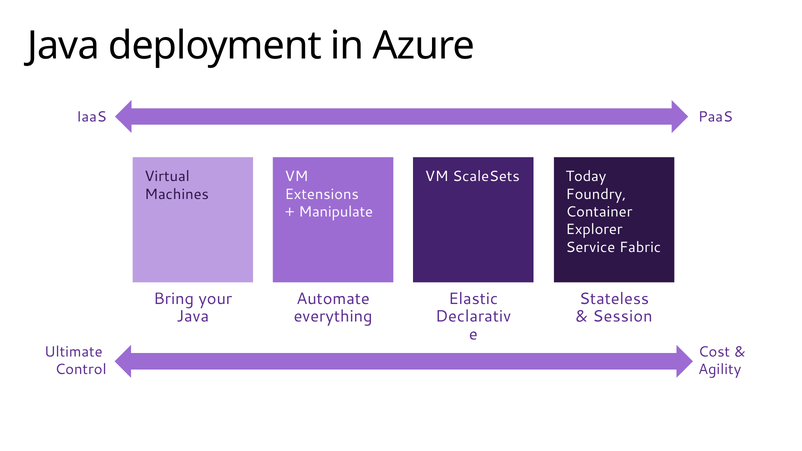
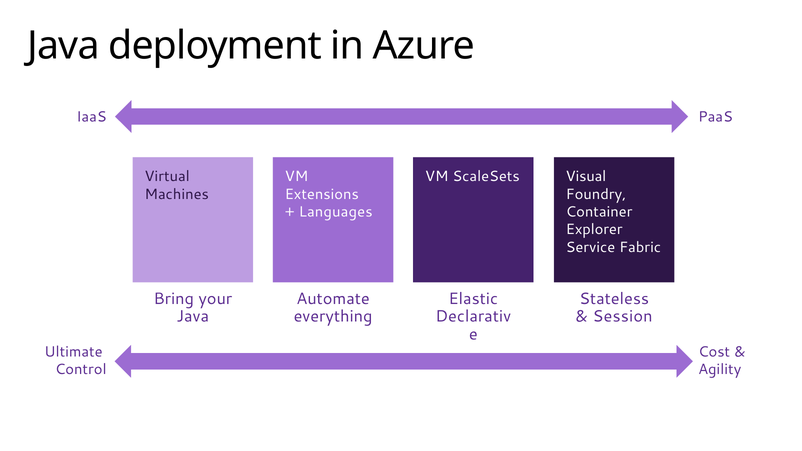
Today: Today -> Visual (586, 176)
Manipulate: Manipulate -> Languages (336, 212)
